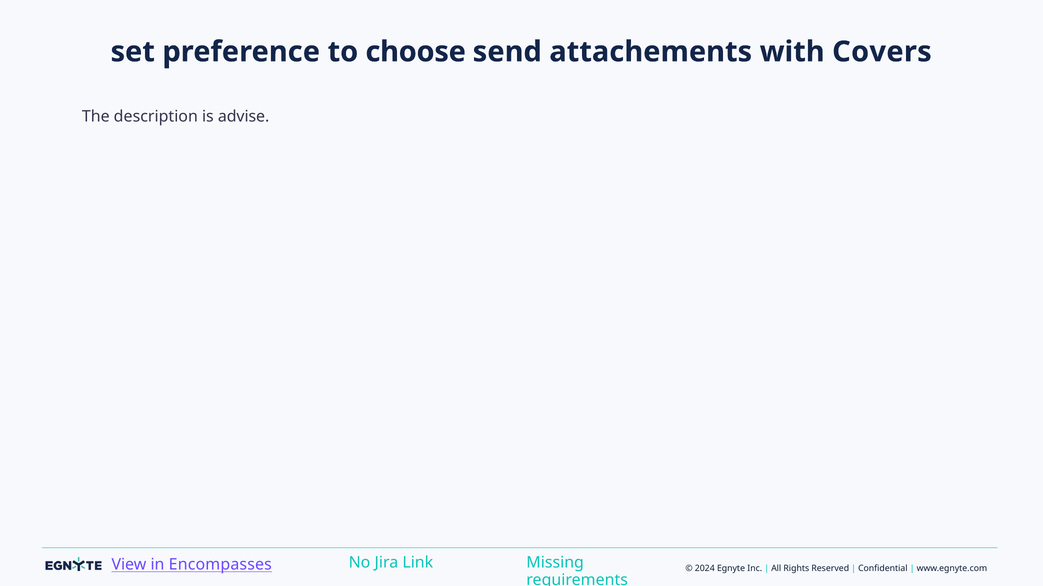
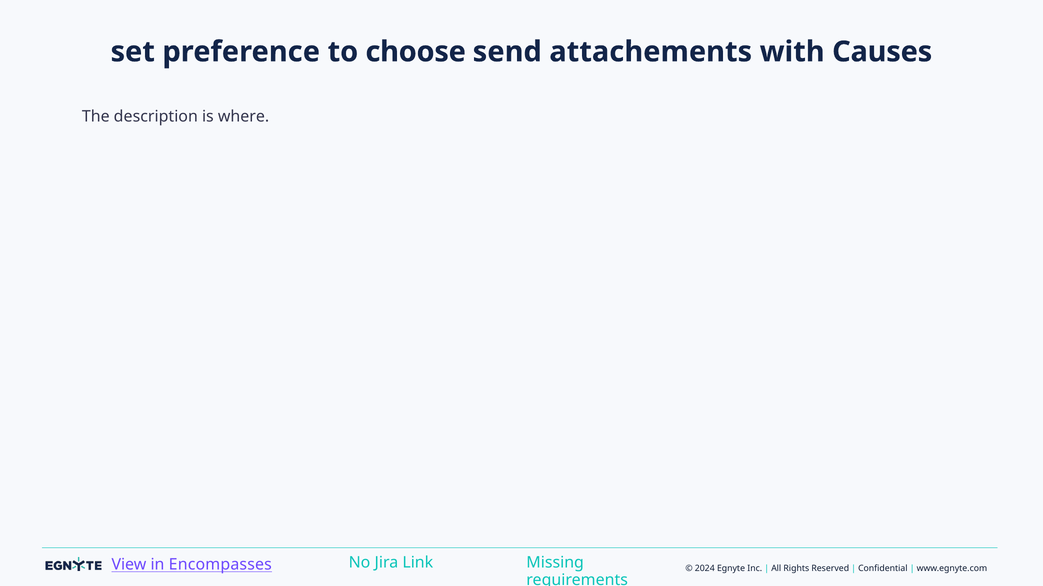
Covers: Covers -> Causes (882, 52)
advise: advise -> where (244, 117)
